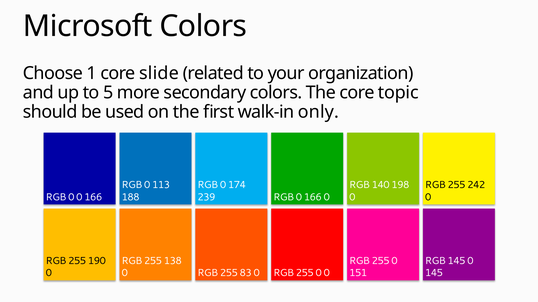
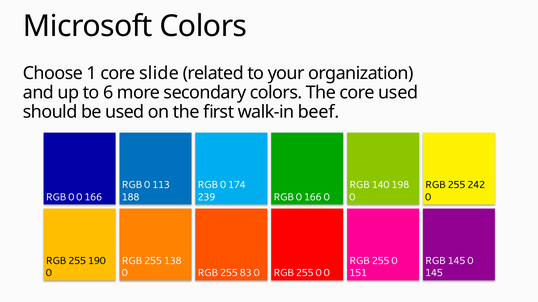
5: 5 -> 6 (108, 93)
core topic: topic -> used (398, 93)
only: only -> beef (319, 112)
